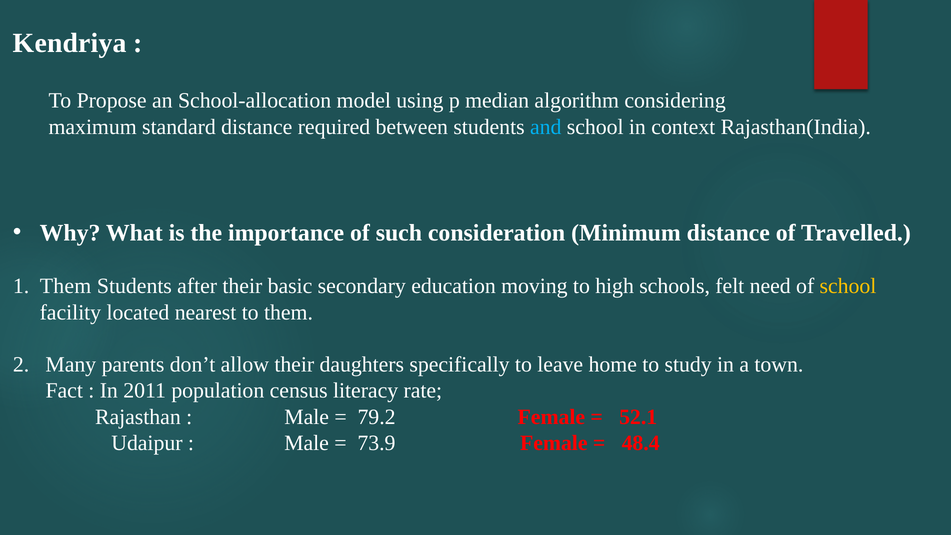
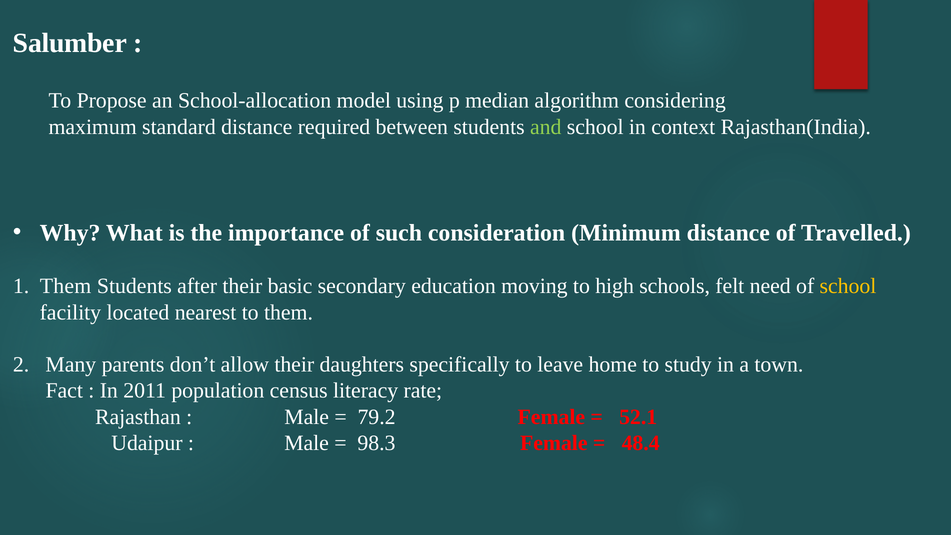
Kendriya: Kendriya -> Salumber (70, 43)
and colour: light blue -> light green (546, 127)
73.9: 73.9 -> 98.3 (376, 443)
